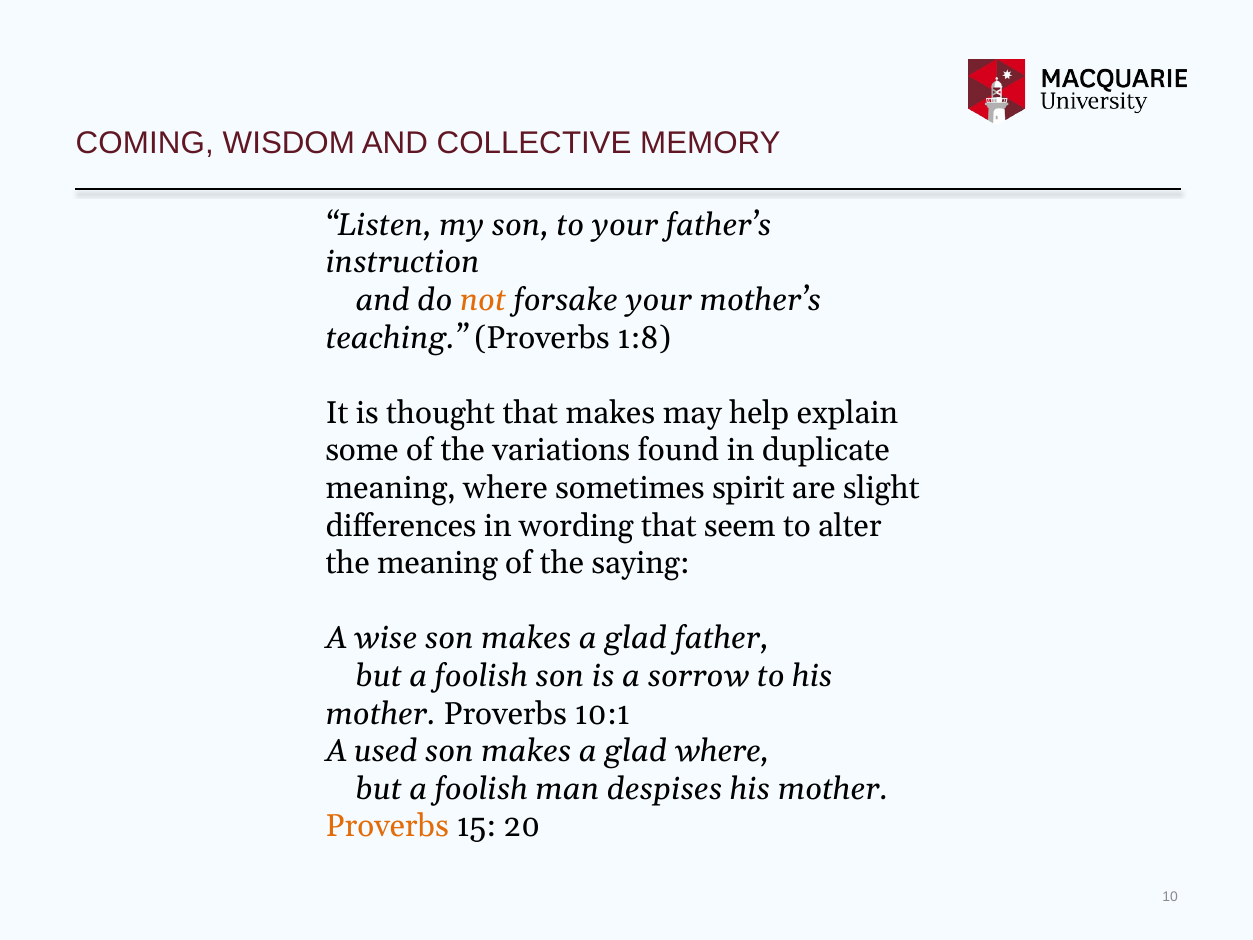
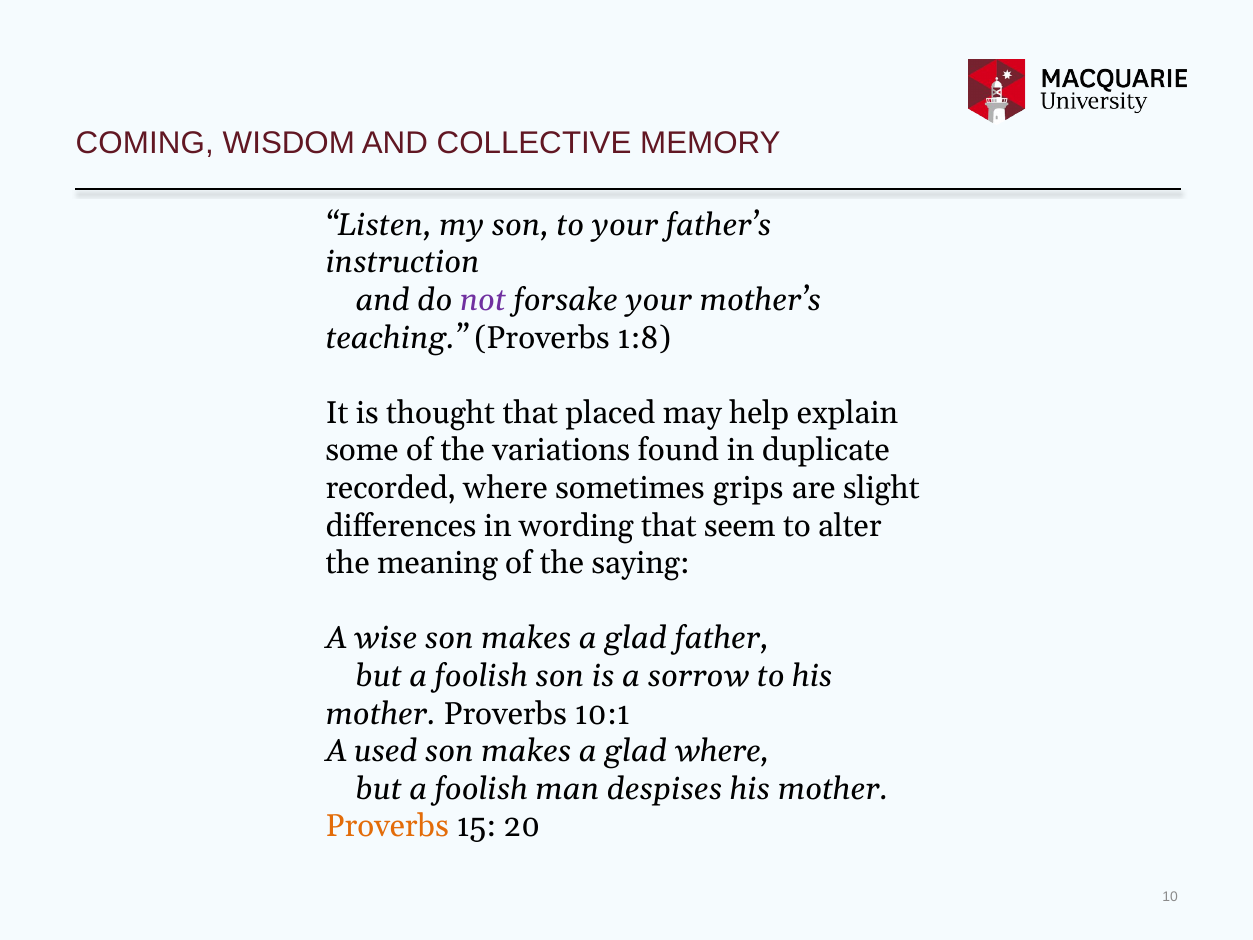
not colour: orange -> purple (483, 300)
that makes: makes -> placed (610, 413)
meaning: meaning -> recorded (391, 488)
spirit: spirit -> grips (748, 488)
